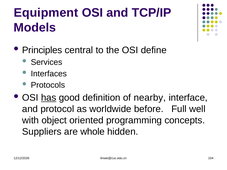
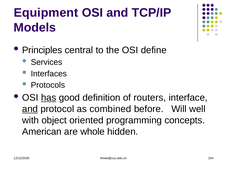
nearby: nearby -> routers (150, 98)
and underline: none -> present (30, 109)
worldwide: worldwide -> combined (110, 109)
Full: Full -> Will (179, 109)
Suppliers: Suppliers -> American (42, 132)
